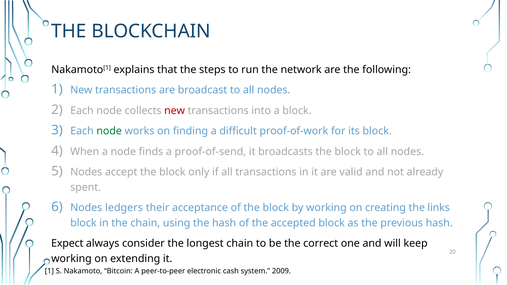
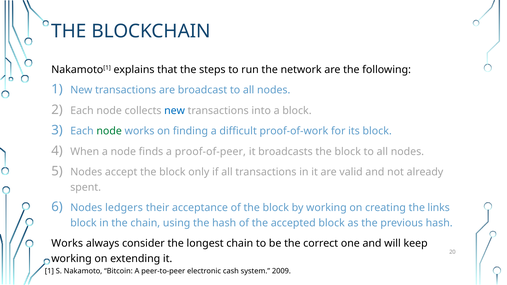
new colour: red -> blue (175, 111)
proof-of-send: proof-of-send -> proof-of-peer (210, 152)
Expect: Expect -> Works (67, 244)
